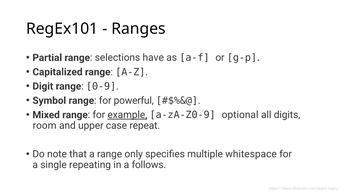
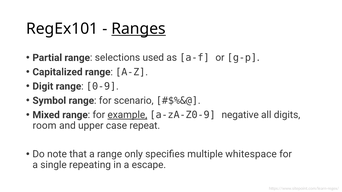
Ranges underline: none -> present (139, 29)
have: have -> used (153, 58)
powerful: powerful -> scenario (134, 101)
optional: optional -> negative (240, 115)
follows: follows -> escape (149, 165)
